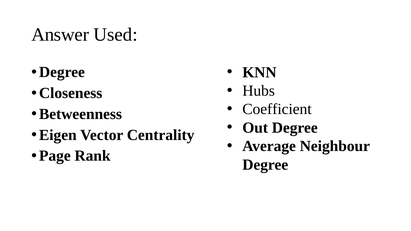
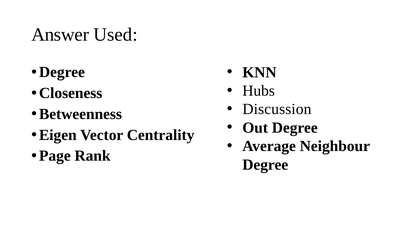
Coefficient: Coefficient -> Discussion (277, 109)
